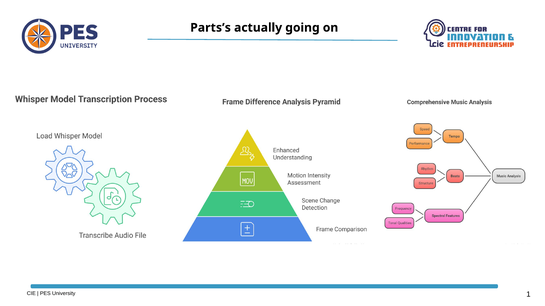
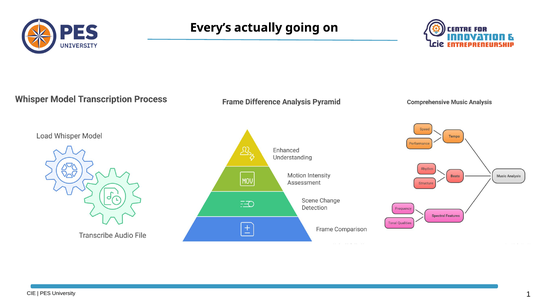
Parts’s: Parts’s -> Every’s (211, 28)
